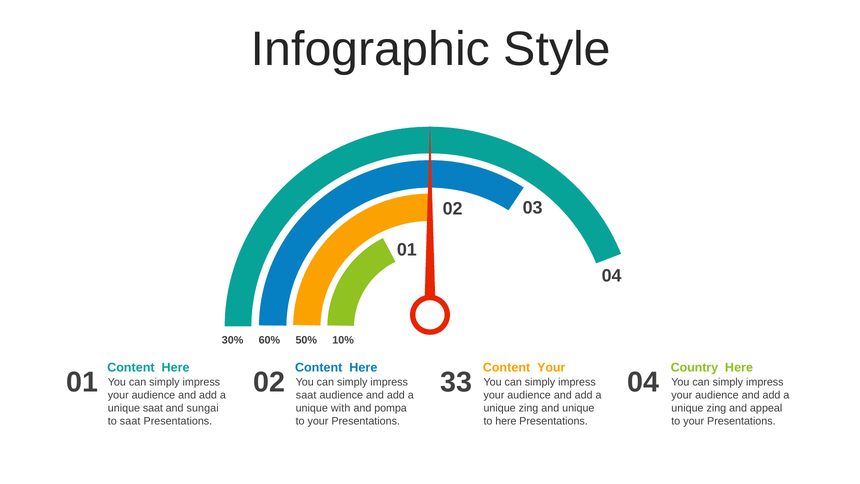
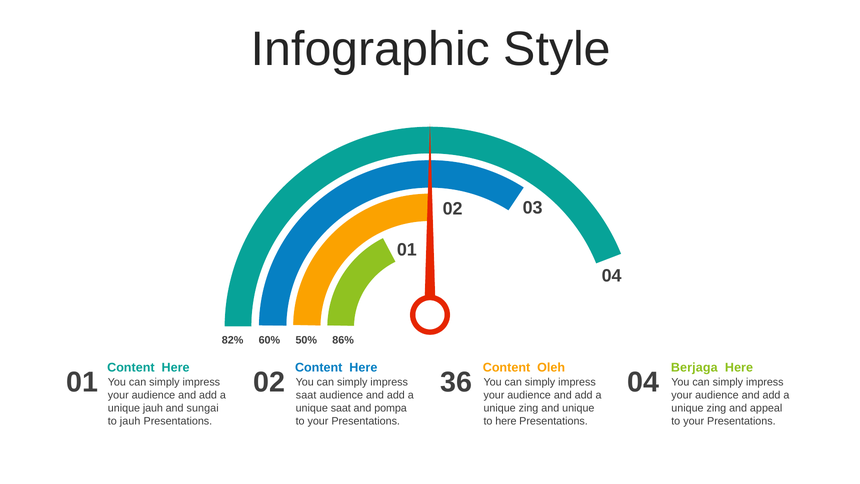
30%: 30% -> 82% (233, 340)
10%: 10% -> 86% (343, 340)
Content Your: Your -> Oleh (551, 368)
Country: Country -> Berjaga (694, 368)
33: 33 -> 36 (456, 382)
unique saat: saat -> jauh (153, 408)
unique with: with -> saat (341, 408)
to saat: saat -> jauh (130, 421)
